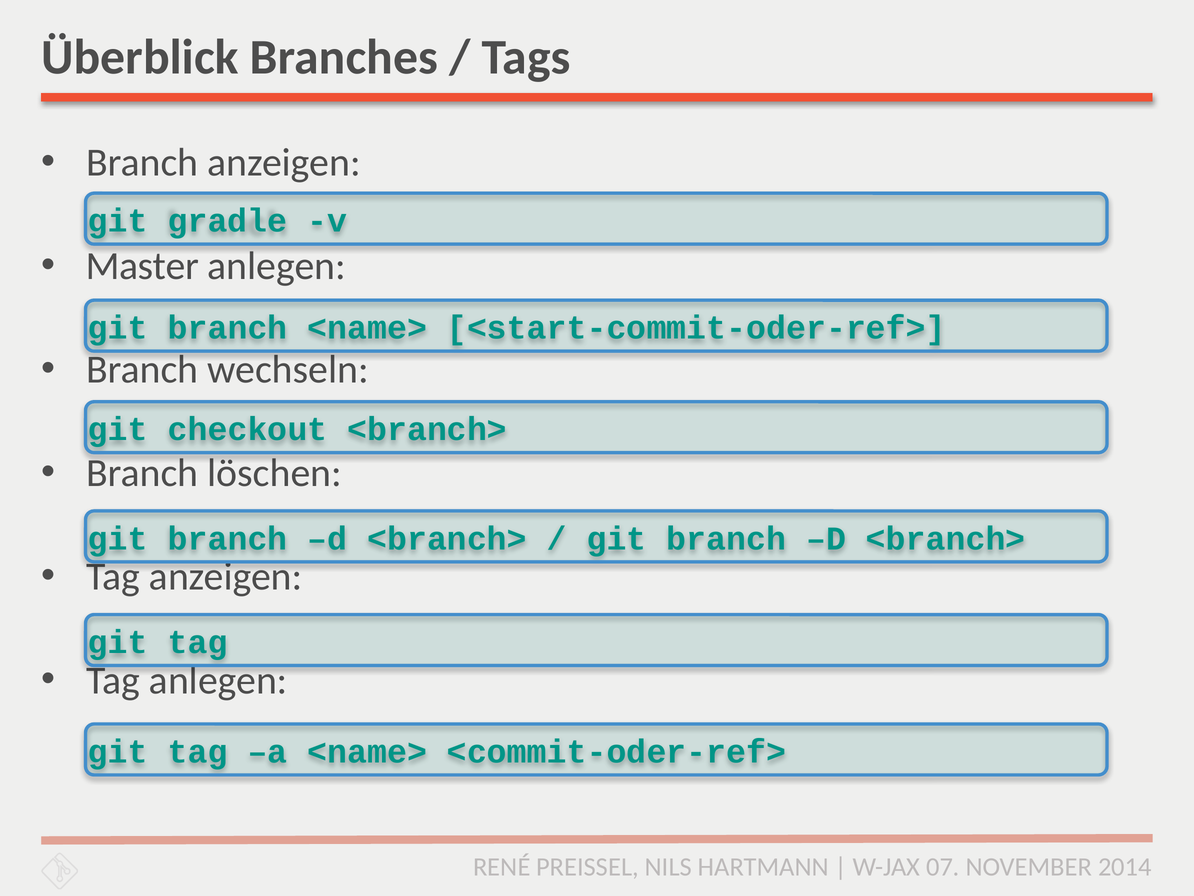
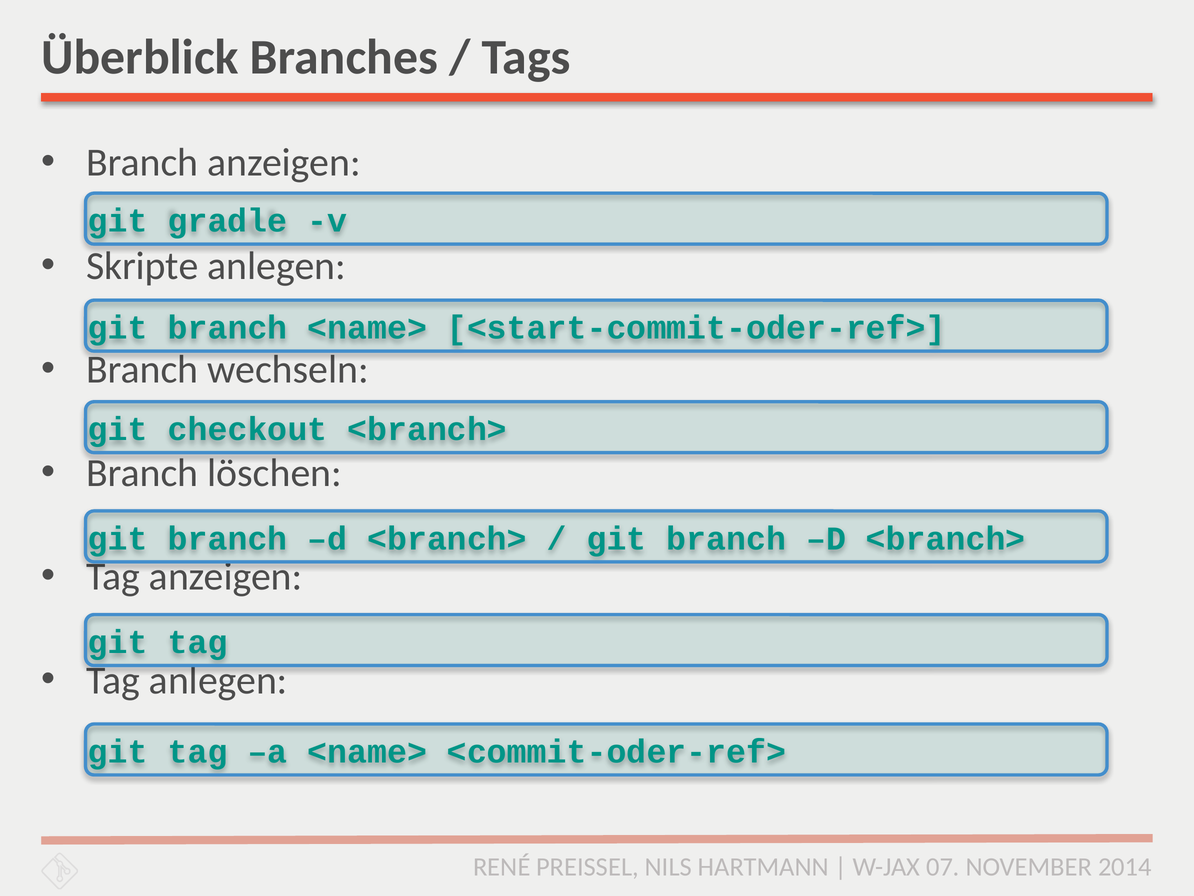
Master: Master -> Skripte (142, 266)
